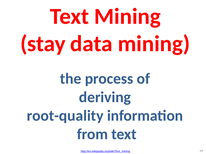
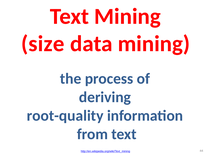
stay: stay -> size (43, 44)
